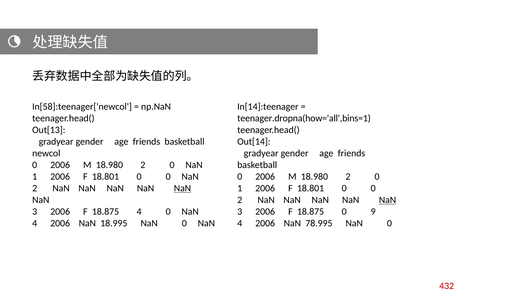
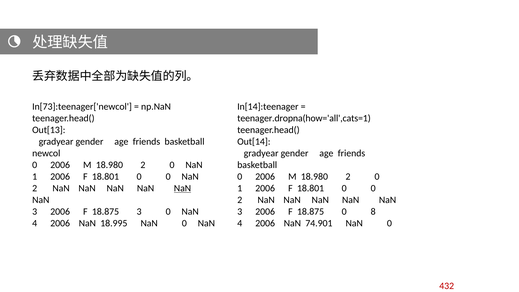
In[58]:teenager['newcol: In[58]:teenager['newcol -> In[73]:teenager['newcol (82, 107)
teenager.dropna(how='all',bins=1: teenager.dropna(how='all',bins=1 -> teenager.dropna(how='all',cats=1 (304, 118)
NaN underline: present -> none (388, 200)
18.875 4: 4 -> 3 (139, 212)
9: 9 -> 8 (373, 212)
78.995: 78.995 -> 74.901 (319, 223)
